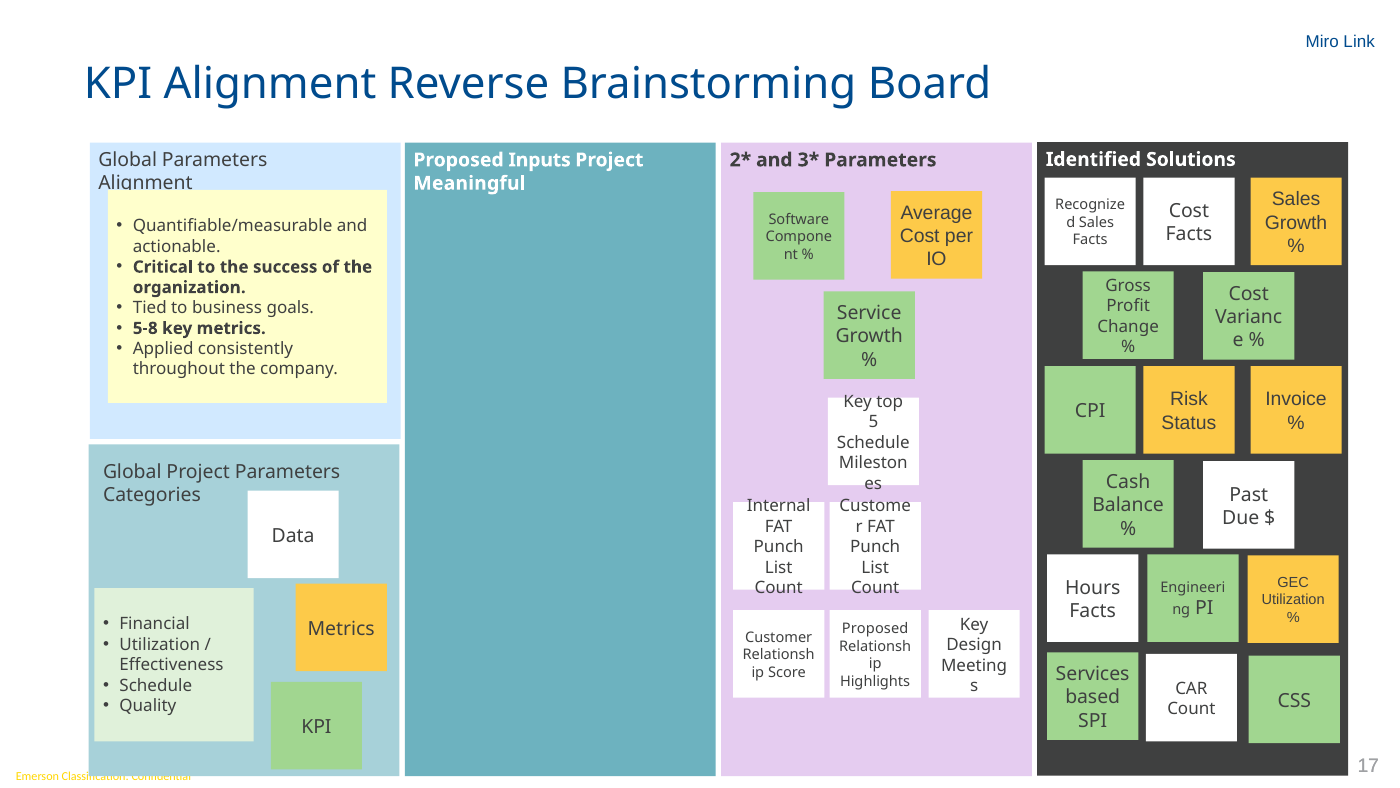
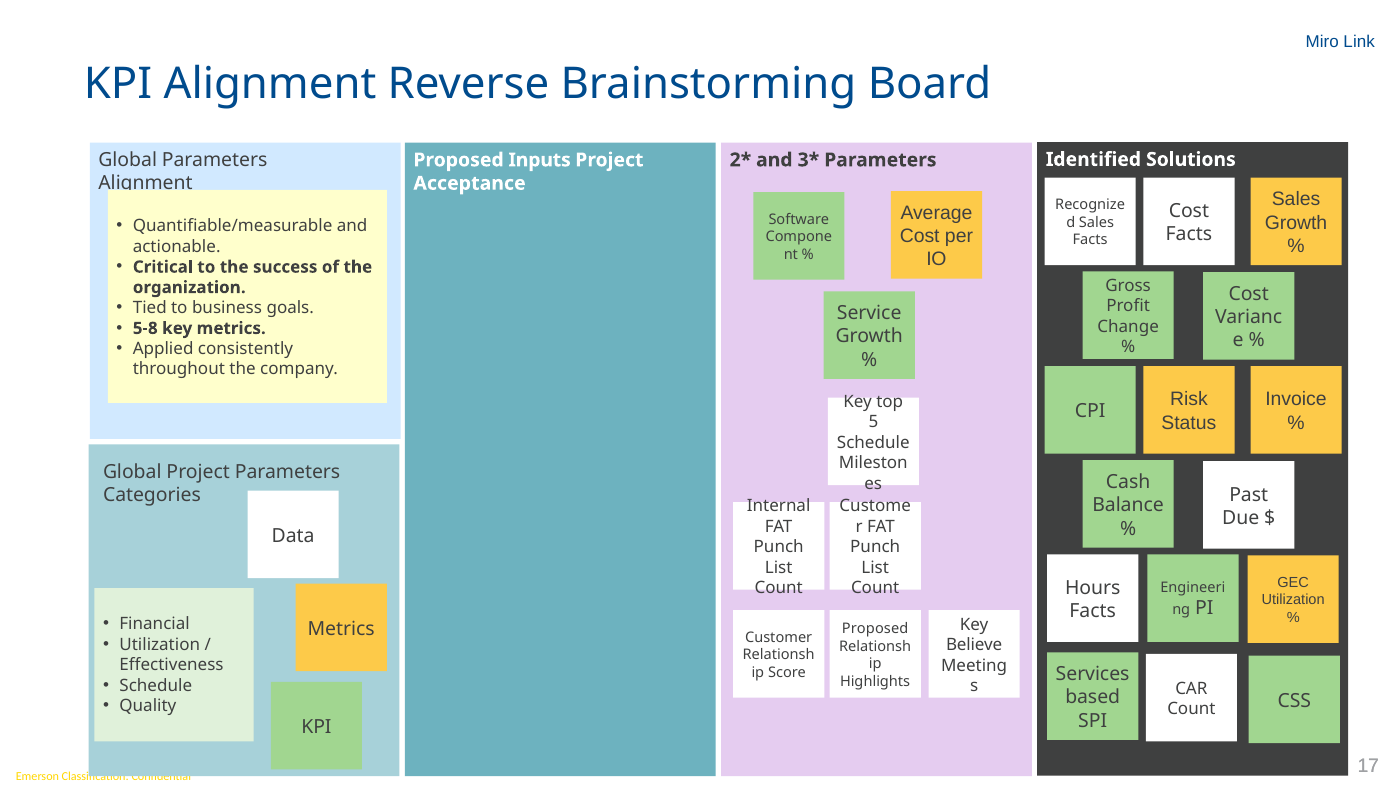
Meaningful: Meaningful -> Acceptance (470, 183)
Design: Design -> Believe (974, 645)
